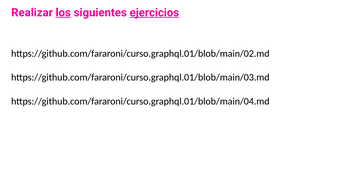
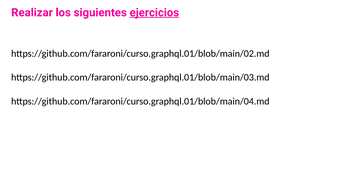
los underline: present -> none (63, 13)
